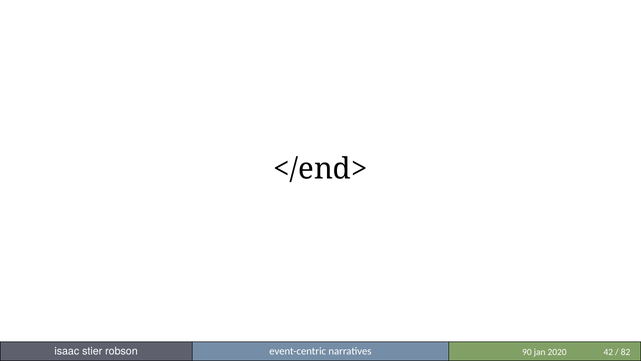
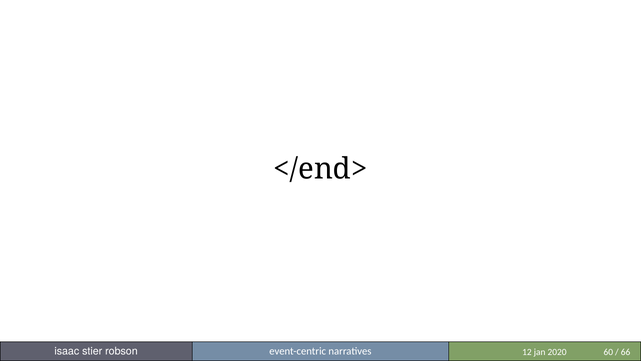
90: 90 -> 12 (527, 352)
42: 42 -> 60 (608, 352)
82: 82 -> 66 (626, 352)
